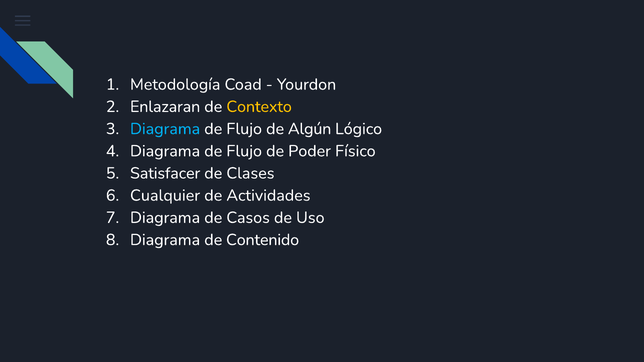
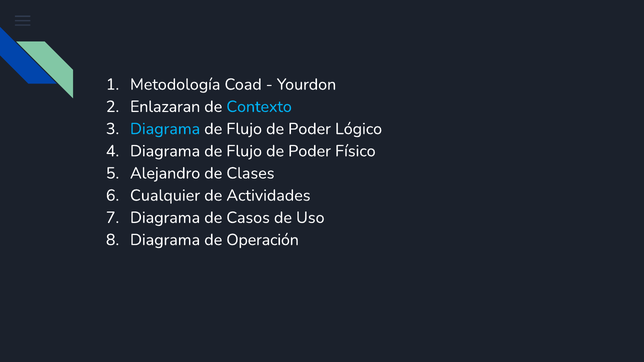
Contexto colour: yellow -> light blue (259, 107)
Algún: Algún -> Poder (310, 129)
Satisfacer: Satisfacer -> Alejandro (165, 173)
Contenido: Contenido -> Operación (263, 240)
